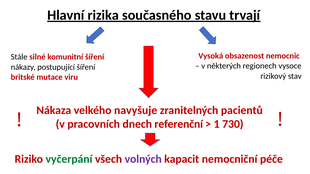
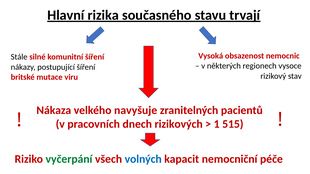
referenční: referenční -> rizikových (179, 124)
730: 730 -> 515 (233, 124)
volných colour: purple -> blue (143, 159)
